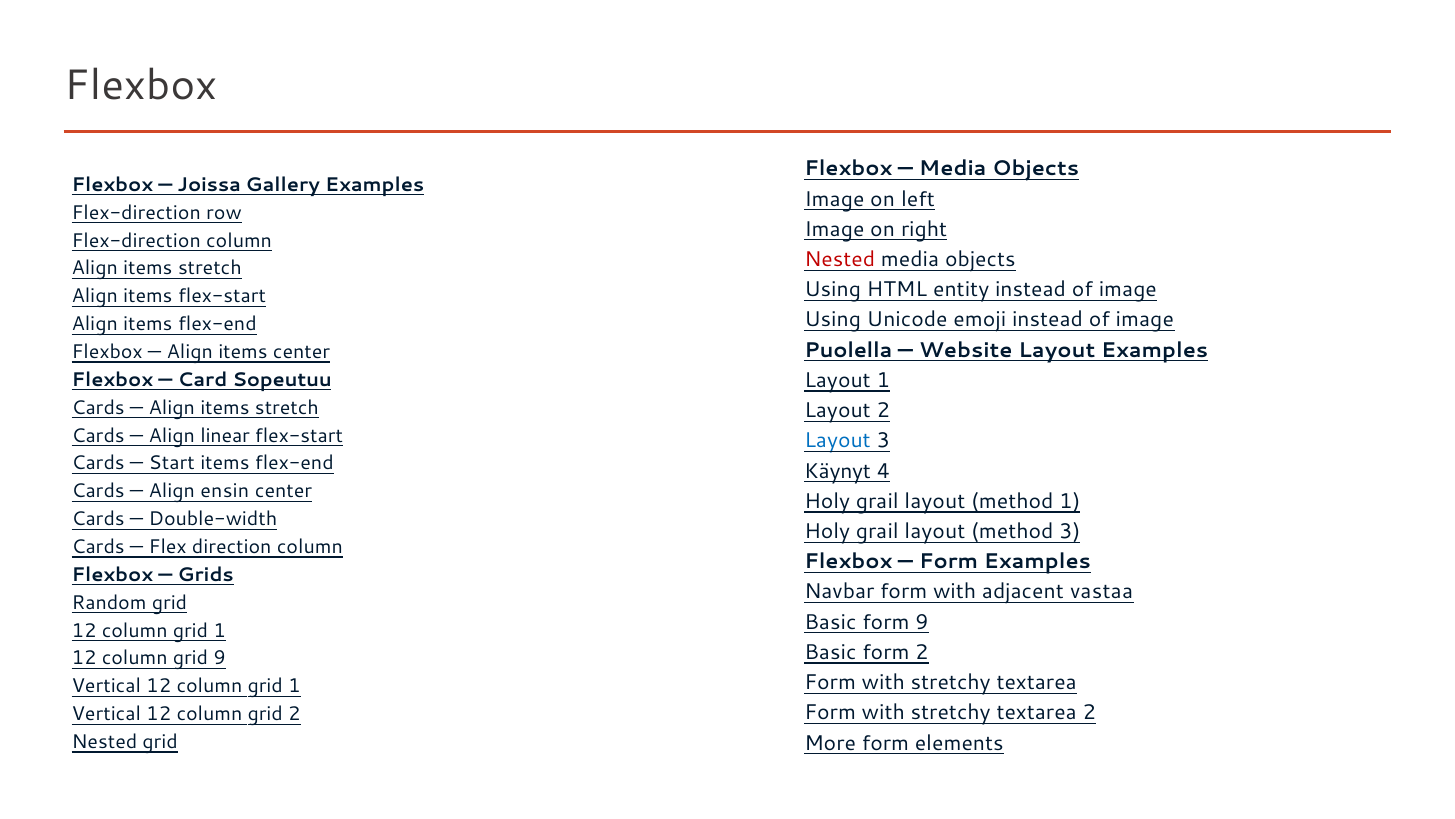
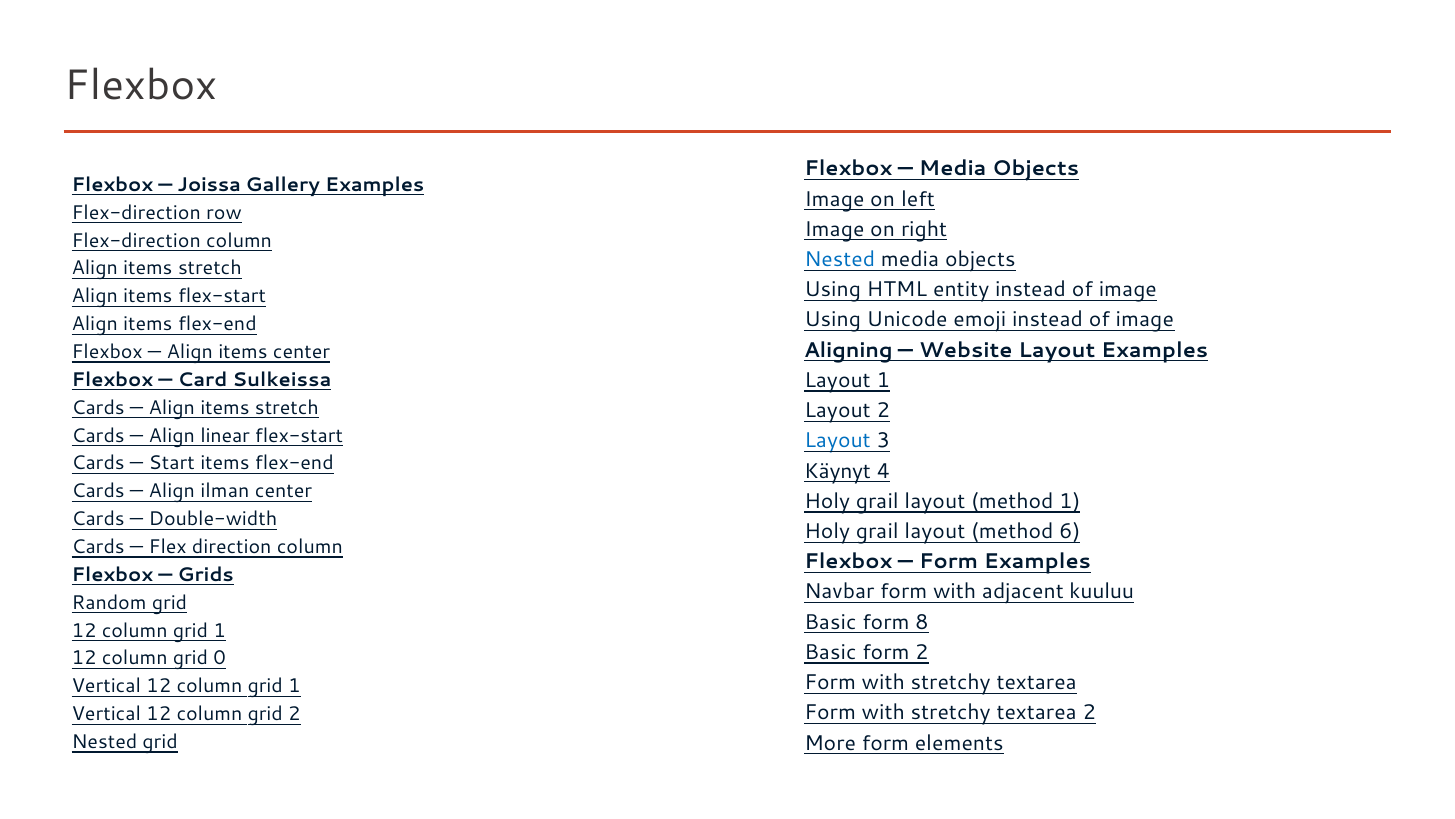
Nested colour: red -> blue (840, 259)
Puolella: Puolella -> Aligning (848, 350)
Sopeutuu: Sopeutuu -> Sulkeissa (282, 380)
ensin: ensin -> ilman (225, 491)
method 3: 3 -> 6 (1070, 531)
vastaa: vastaa -> kuuluu (1102, 592)
form 9: 9 -> 8 (922, 622)
grid 9: 9 -> 0 (220, 658)
